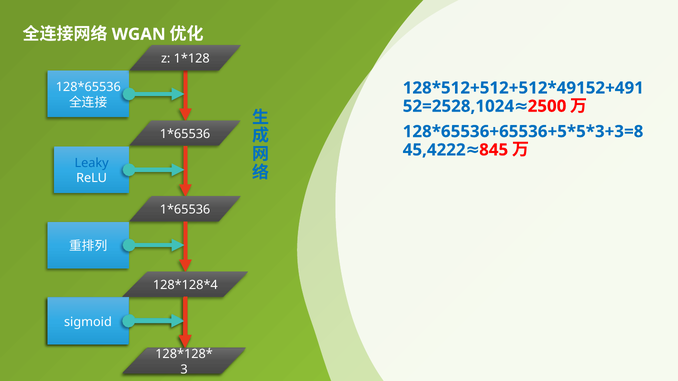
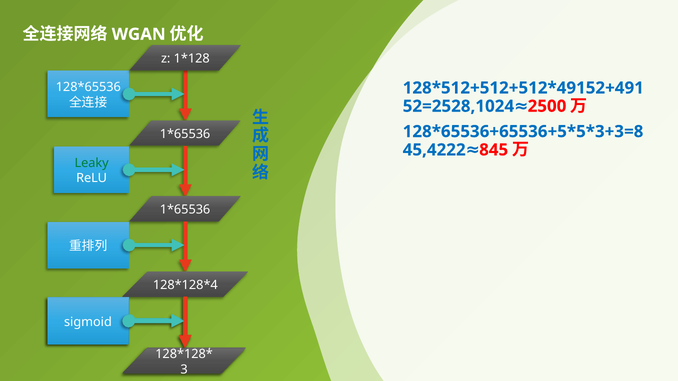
Leaky colour: blue -> green (92, 163)
